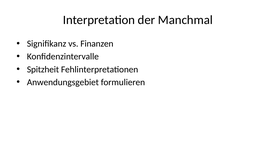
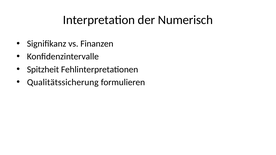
Manchmal: Manchmal -> Numerisch (185, 20)
Anwendungsgebiet: Anwendungsgebiet -> Qualitätssicherung (63, 82)
